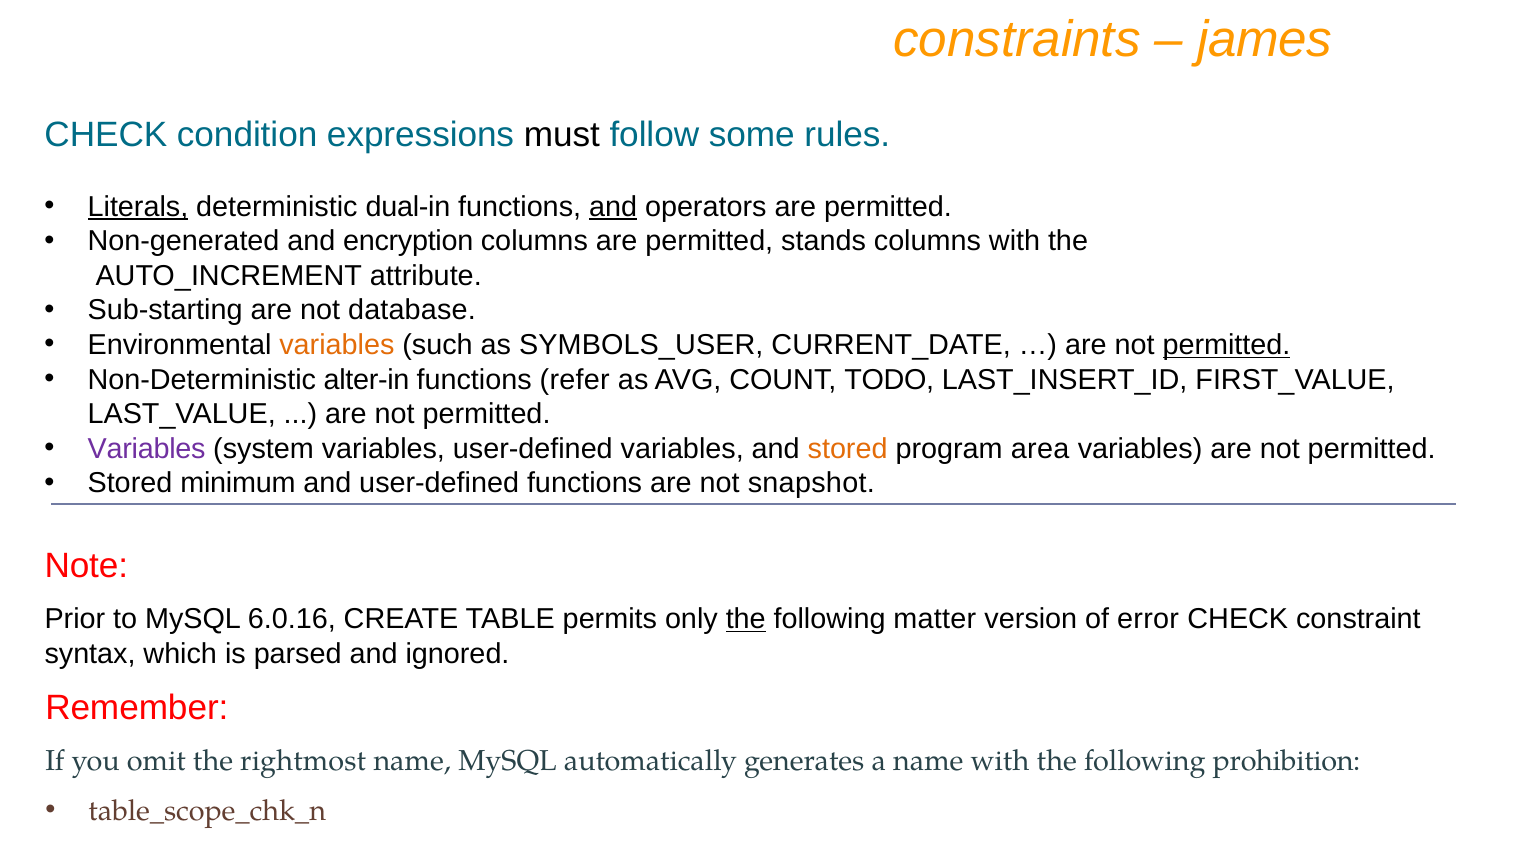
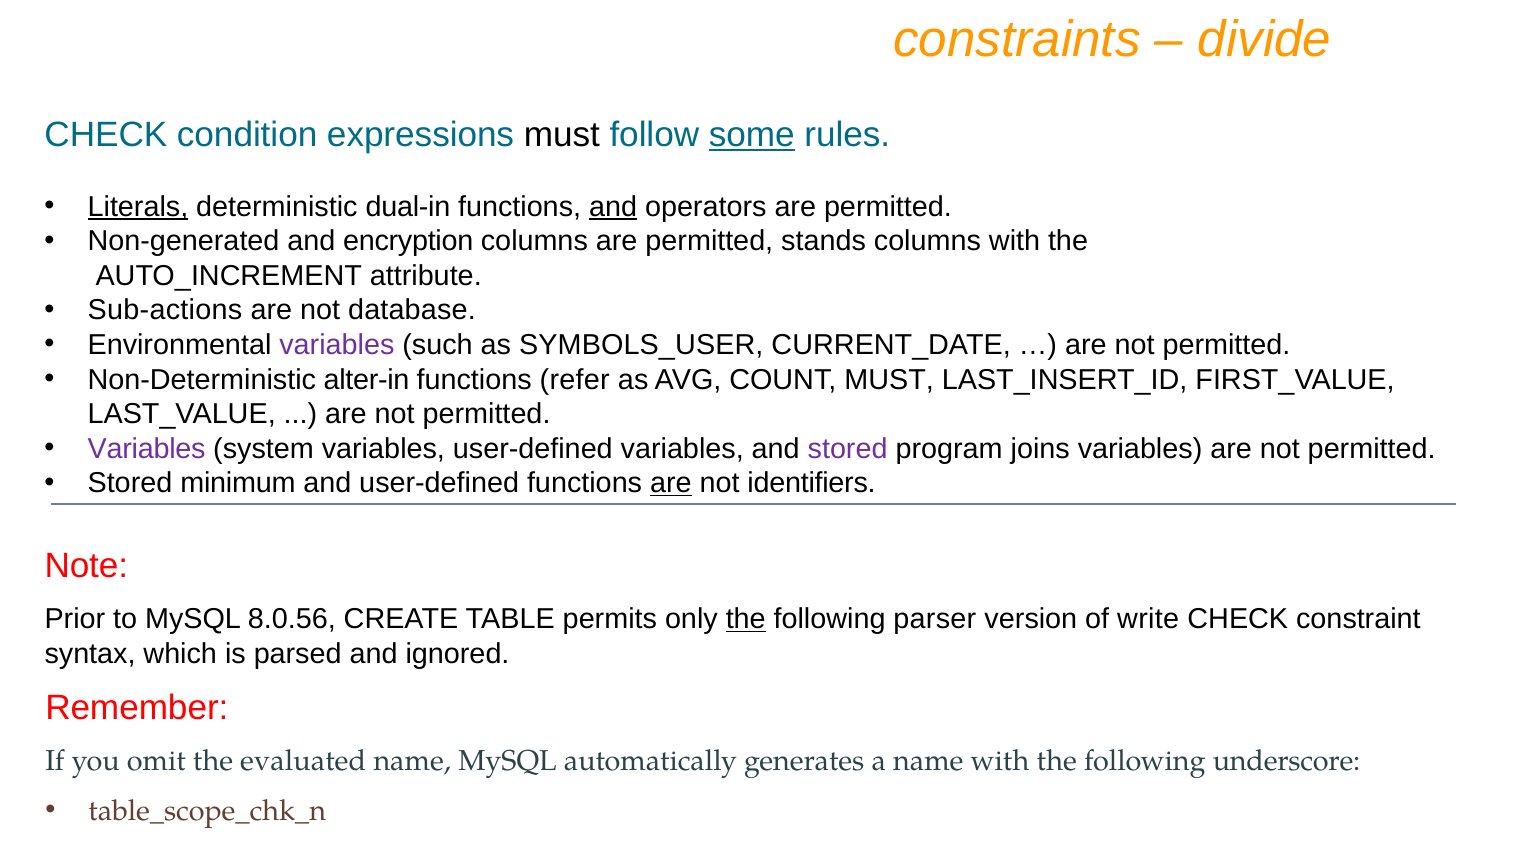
james: james -> divide (1264, 40)
some underline: none -> present (752, 135)
Sub-starting: Sub-starting -> Sub-actions (165, 311)
variables colour: orange -> purple (337, 345)
permitted underline: present -> none (1226, 345)
COUNT TODO: TODO -> MUST (889, 380)
stored colour: orange -> purple (848, 449)
area: area -> joins (1040, 449)
are underline: none -> present (671, 483)
snapshot: snapshot -> identifiers (812, 483)
6.0.16: 6.0.16 -> 8.0.56 (292, 619)
matter: matter -> parser (935, 619)
error: error -> write (1148, 619)
rightmost: rightmost -> evaluated (303, 761)
prohibition: prohibition -> underscore (1287, 761)
